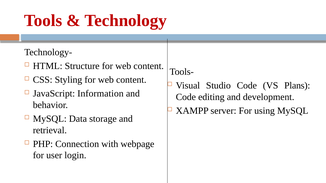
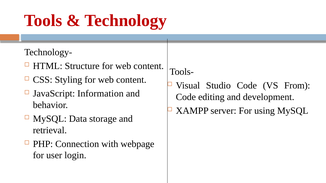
Plans: Plans -> From (297, 86)
